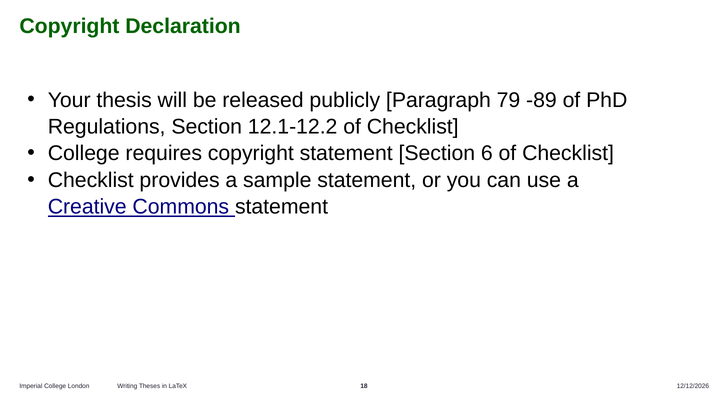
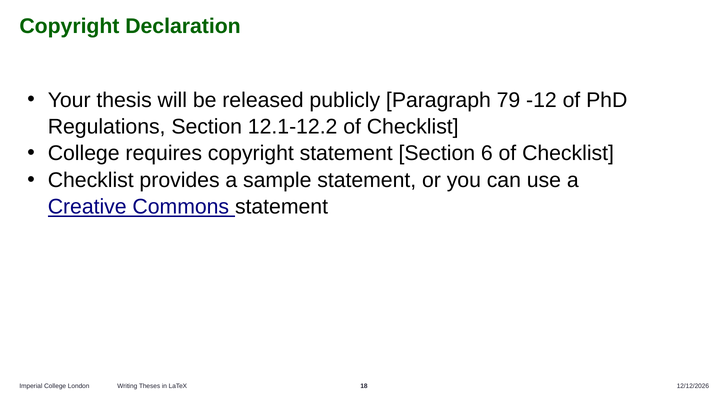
-89: -89 -> -12 (541, 100)
